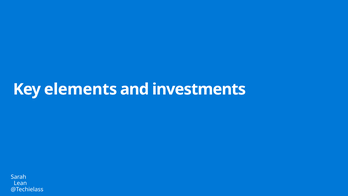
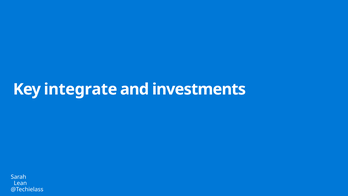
elements: elements -> integrate (81, 89)
